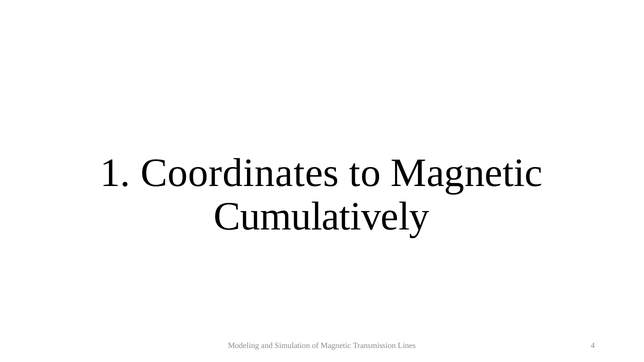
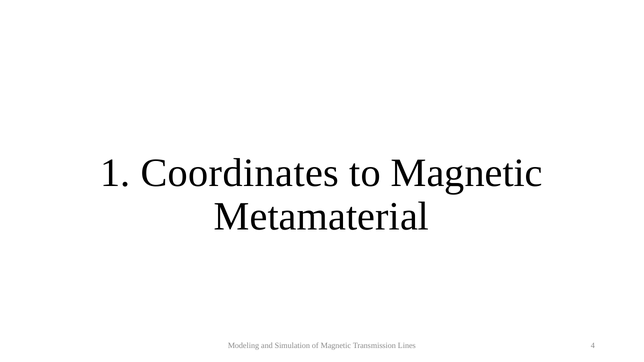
Cumulatively: Cumulatively -> Metamaterial (322, 217)
